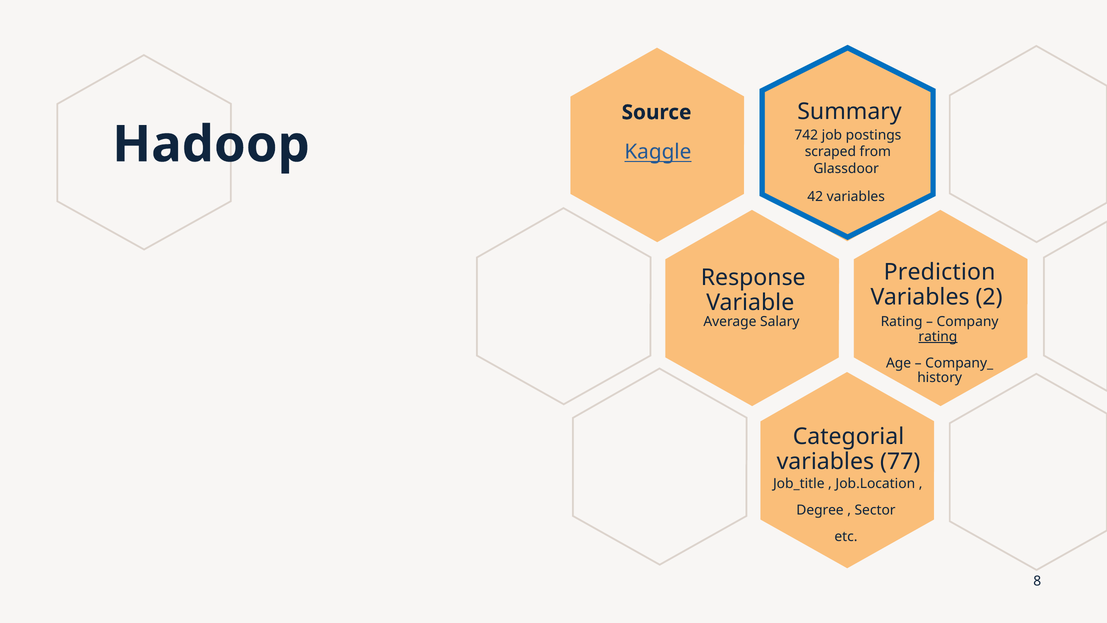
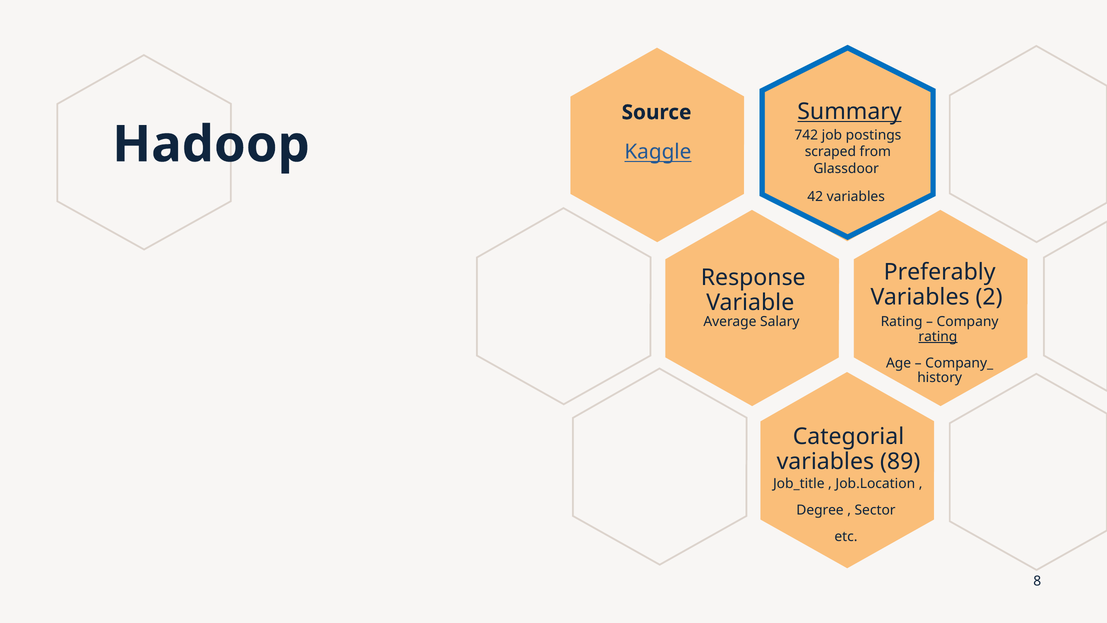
Summary underline: none -> present (850, 112)
Prediction: Prediction -> Preferably (940, 272)
77: 77 -> 89 (900, 462)
